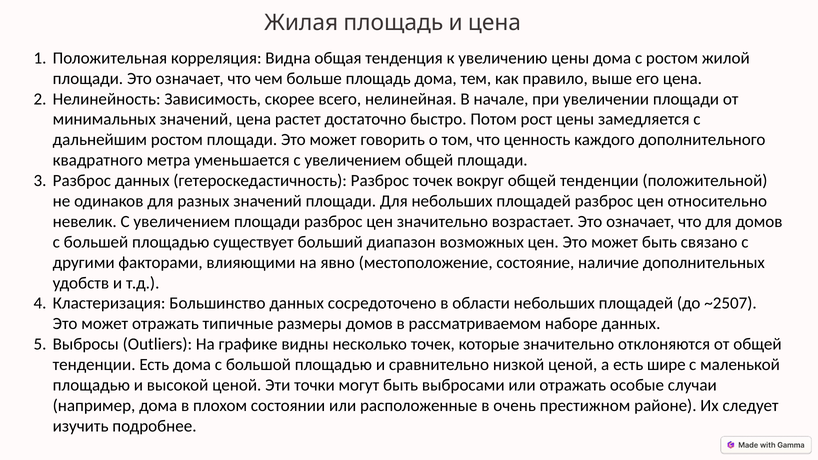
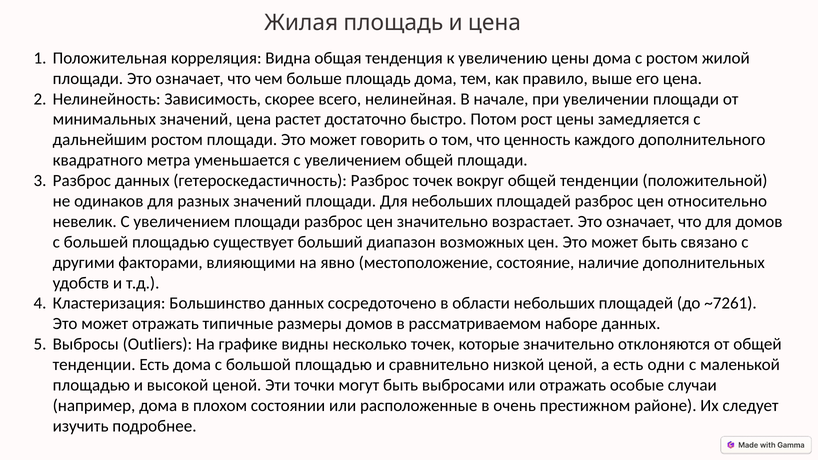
~2507: ~2507 -> ~7261 (731, 303)
шире: шире -> одни (666, 365)
